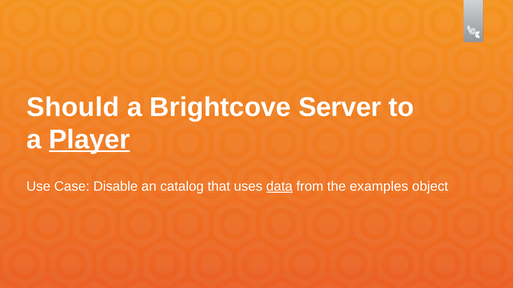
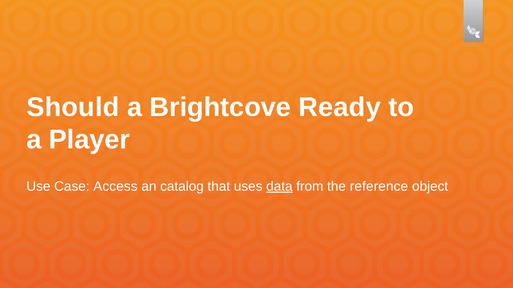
Server: Server -> Ready (340, 107)
Player underline: present -> none (90, 140)
Disable: Disable -> Access (115, 187)
examples: examples -> reference (379, 187)
